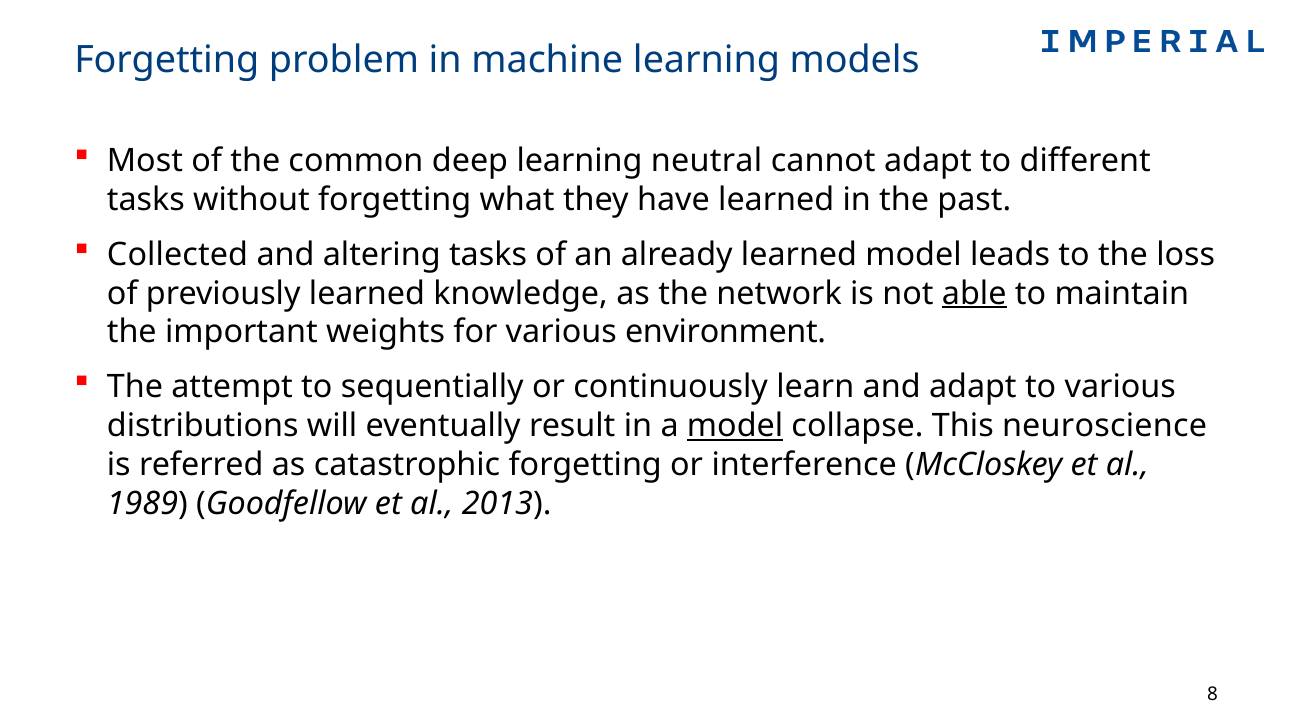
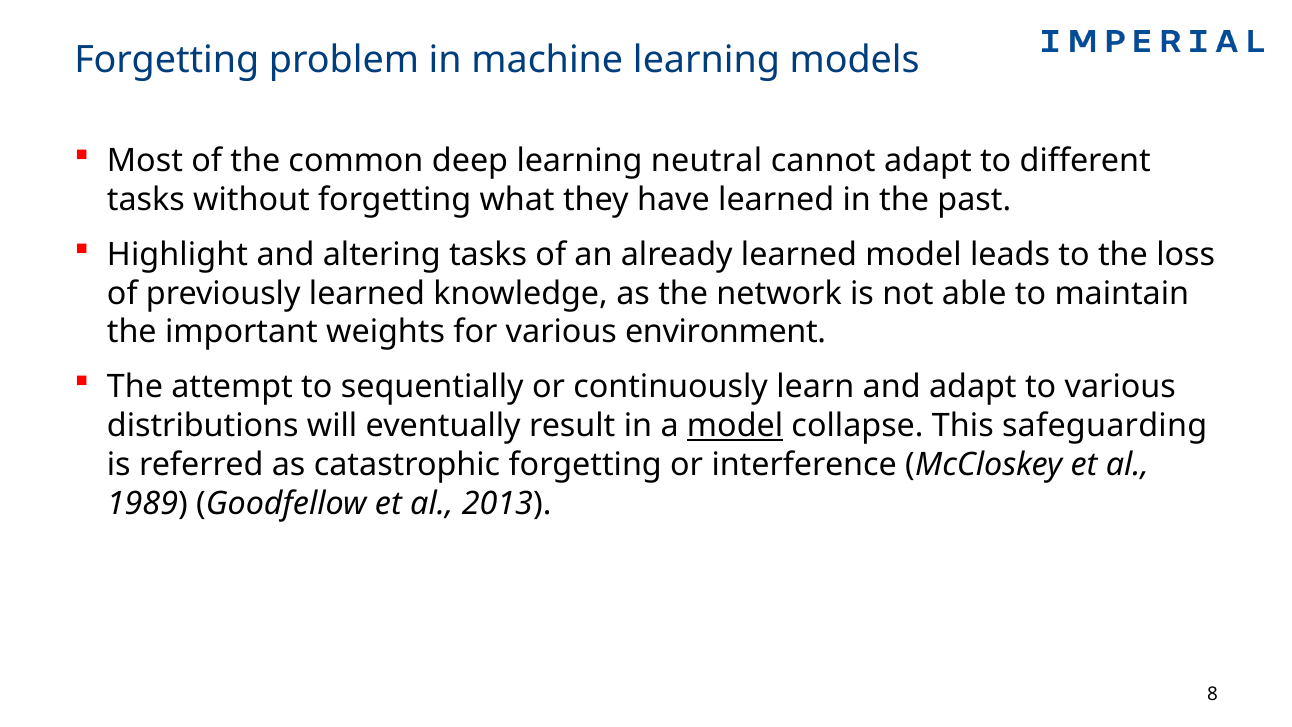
Collected: Collected -> Highlight (177, 255)
able underline: present -> none (974, 293)
neuroscience: neuroscience -> safeguarding (1105, 426)
